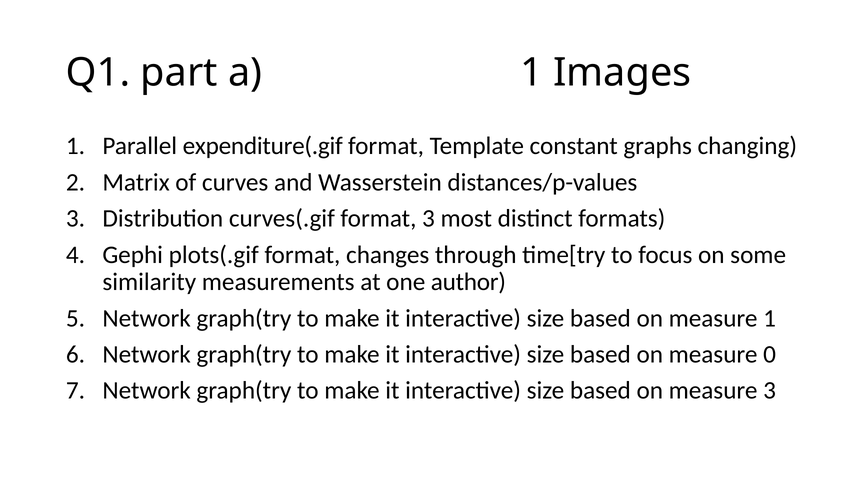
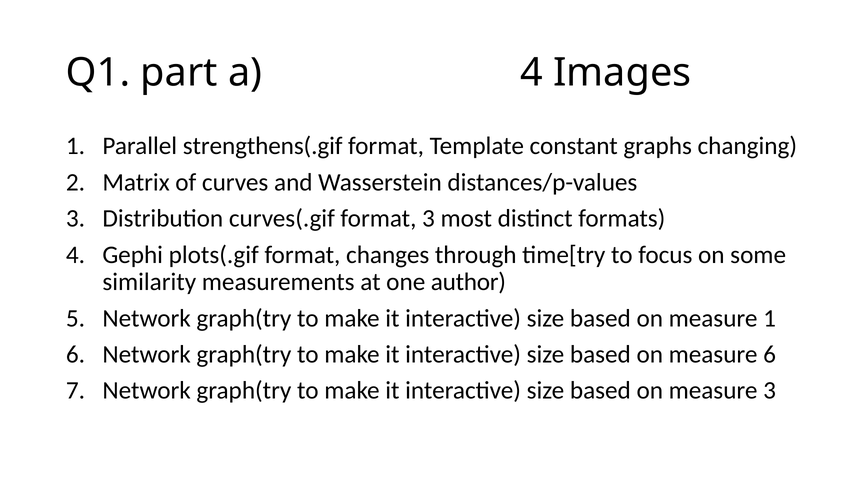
a 1: 1 -> 4 (531, 73)
expenditure(.gif: expenditure(.gif -> strengthens(.gif (263, 146)
measure 0: 0 -> 6 (770, 355)
